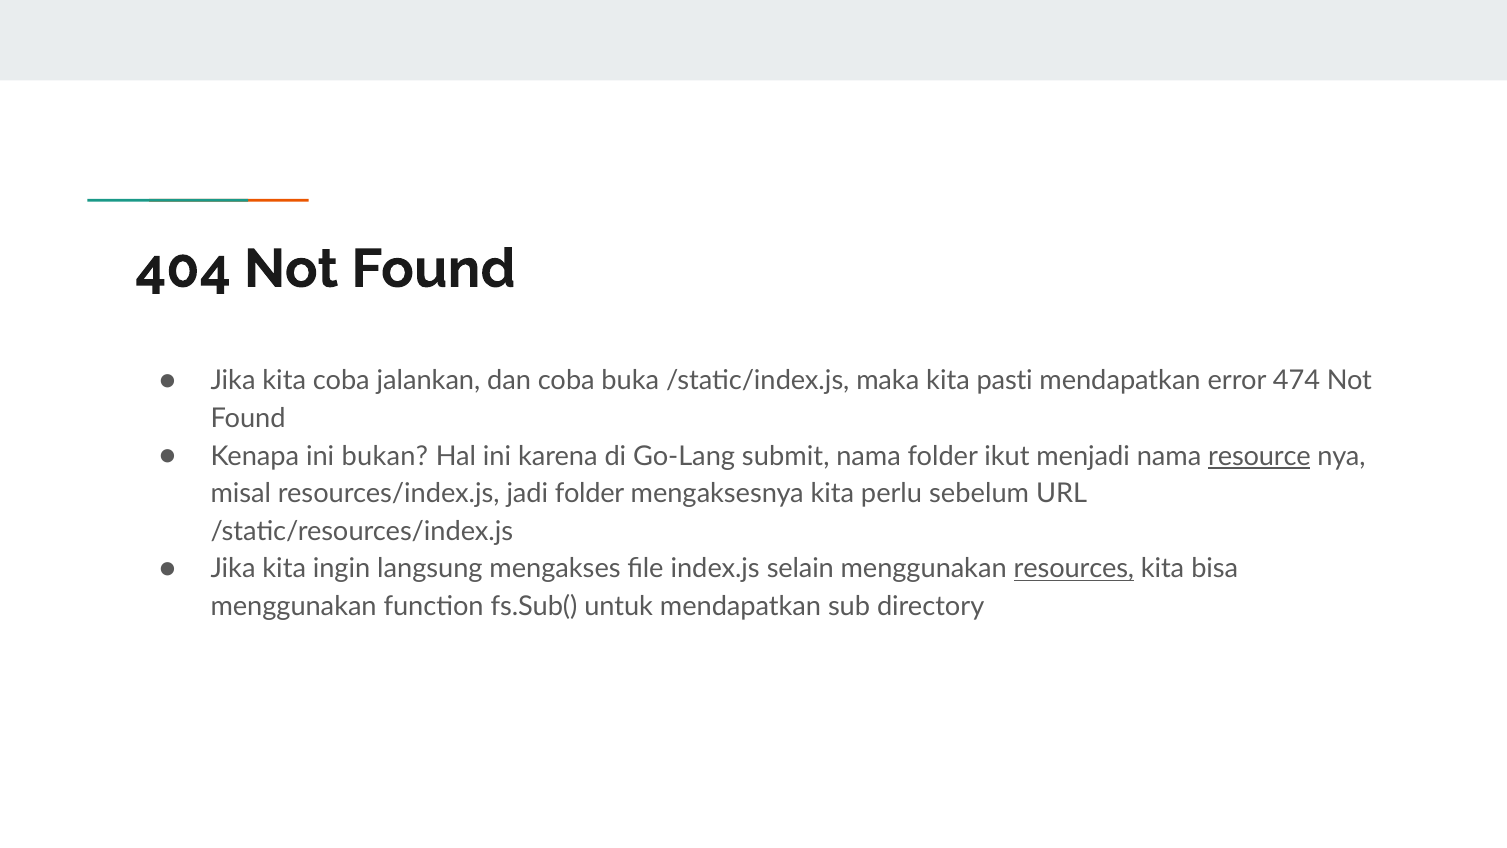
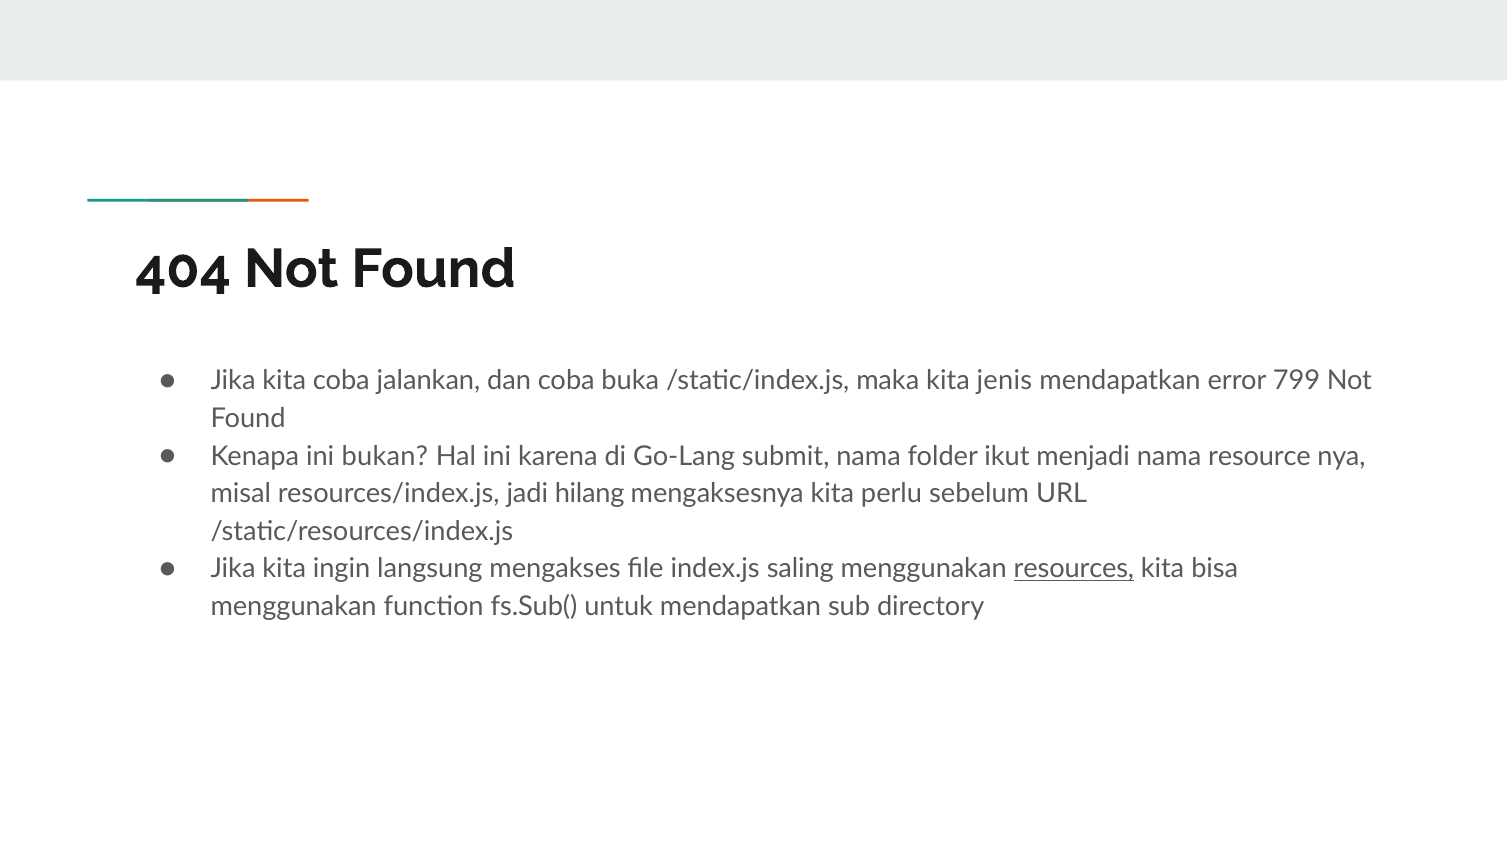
pasti: pasti -> jenis (1004, 381)
474: 474 -> 799 (1296, 381)
resource underline: present -> none (1259, 456)
jadi folder: folder -> hilang (590, 493)
selain: selain -> saling (800, 569)
